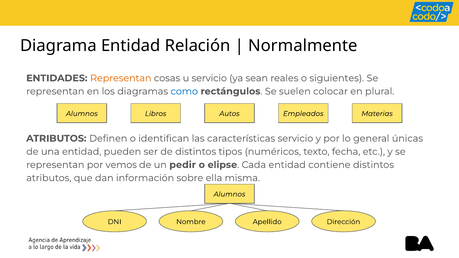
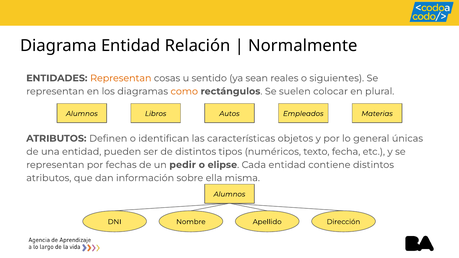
u servicio: servicio -> sentido (209, 78)
como colour: blue -> orange (184, 91)
características servicio: servicio -> objetos (295, 139)
vemos: vemos -> fechas (121, 165)
